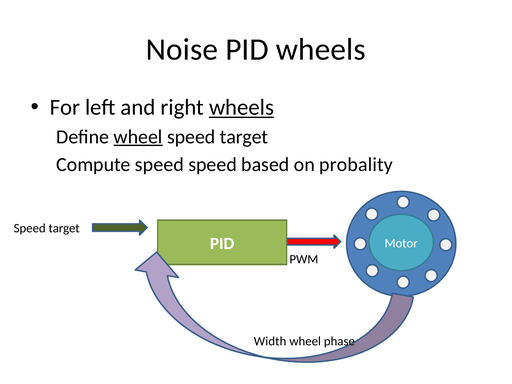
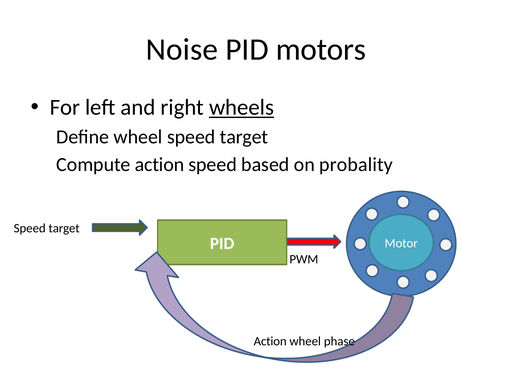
PID wheels: wheels -> motors (321, 50)
wheel underline: present -> none (138, 137)
Compute speed: speed -> action (160, 165)
Width: Width -> Action (270, 341)
